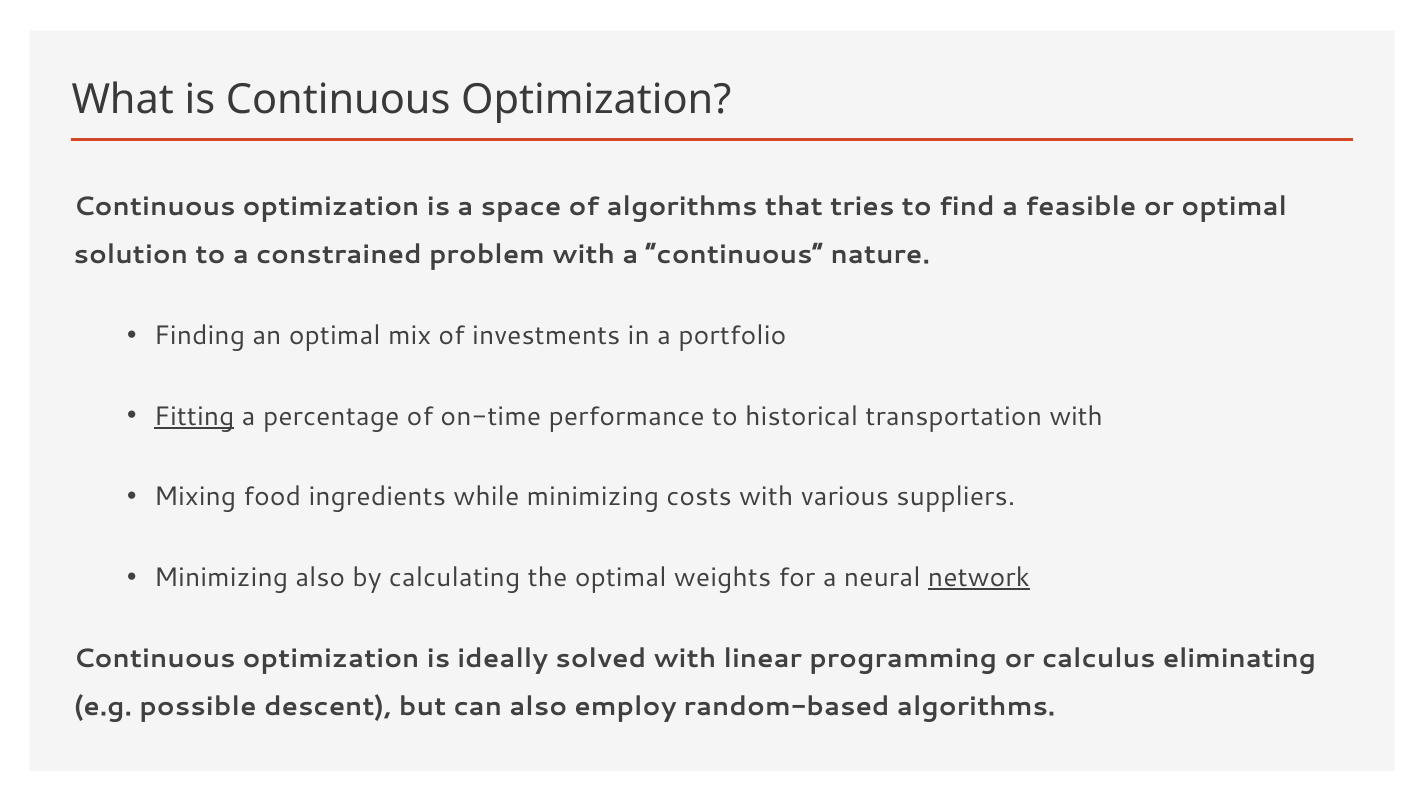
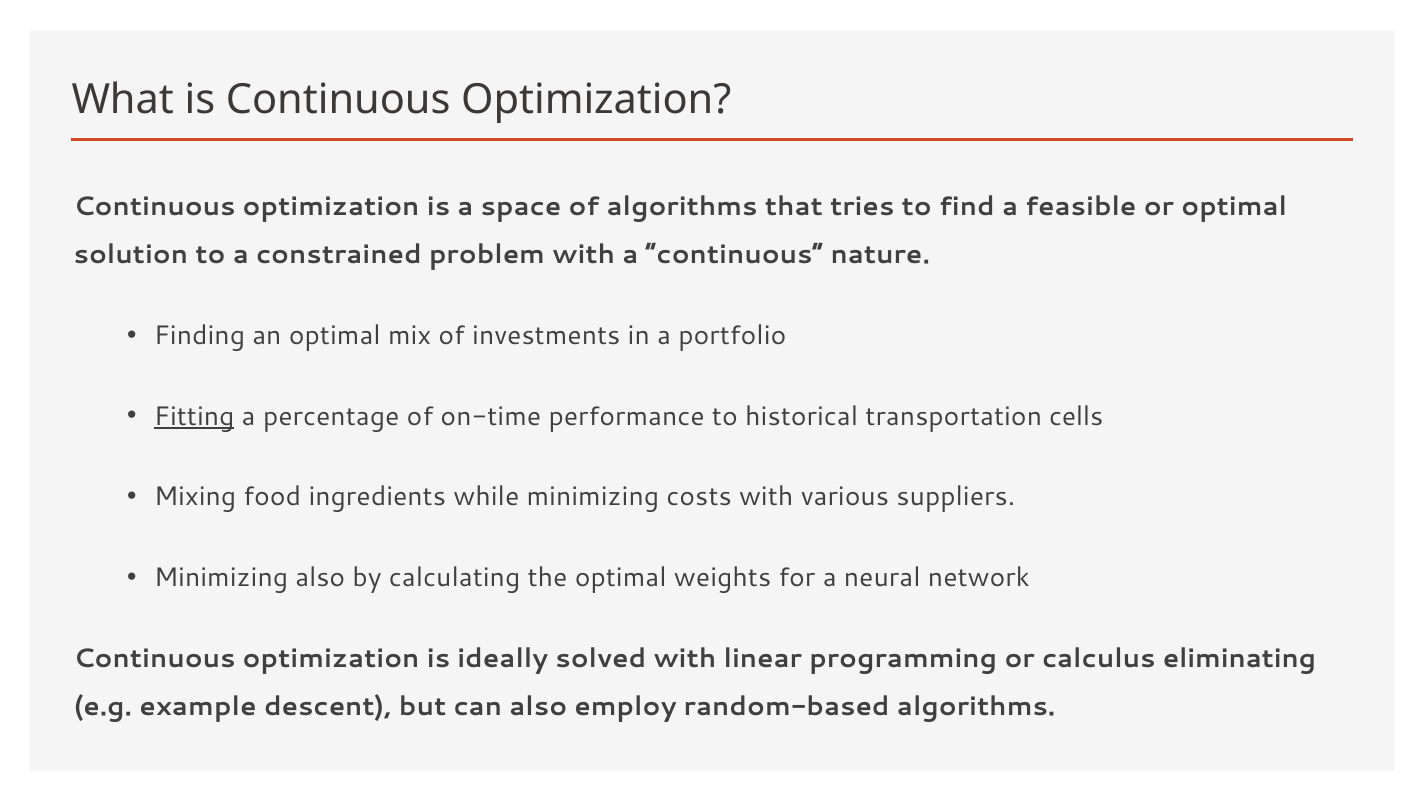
transportation with: with -> cells (1076, 416)
network underline: present -> none (979, 578)
possible: possible -> example (198, 706)
